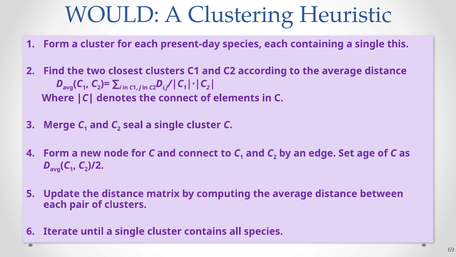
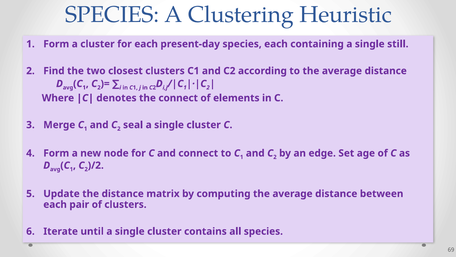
WOULD: WOULD -> SPECIES (112, 15)
this: this -> still (398, 44)
